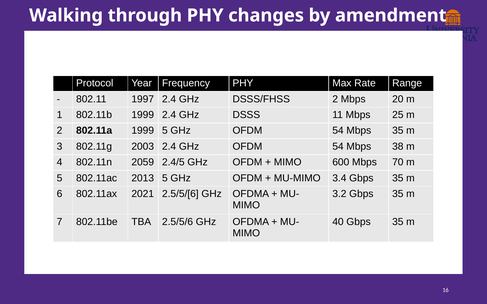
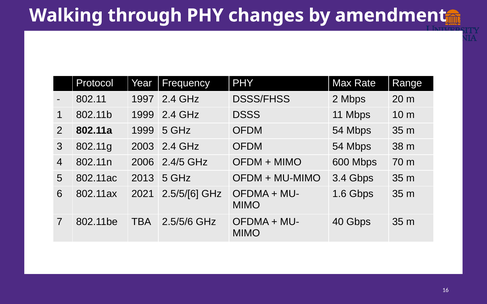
25: 25 -> 10 (398, 115)
2059: 2059 -> 2006 (143, 162)
3.2: 3.2 -> 1.6 (339, 194)
